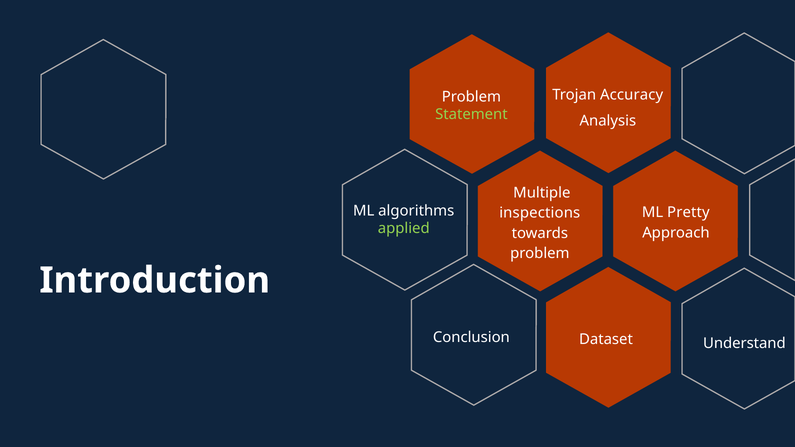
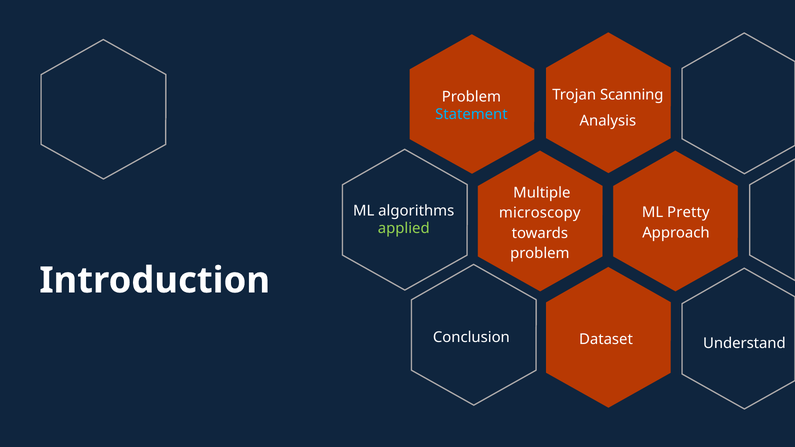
Accuracy: Accuracy -> Scanning (632, 95)
Statement colour: light green -> light blue (471, 115)
inspections: inspections -> microscopy (540, 213)
